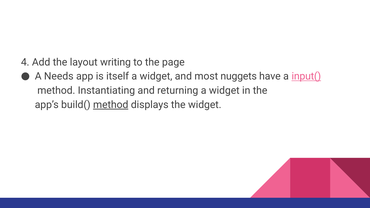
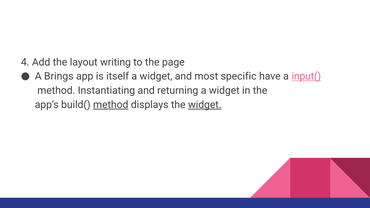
Needs: Needs -> Brings (59, 76)
nuggets: nuggets -> specific (239, 76)
widget underline: none -> present (205, 105)
